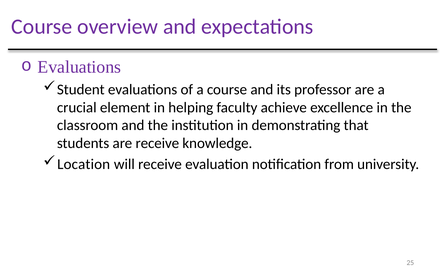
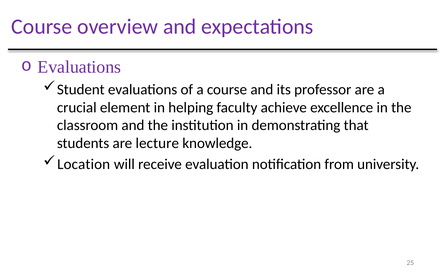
are receive: receive -> lecture (157, 144)
